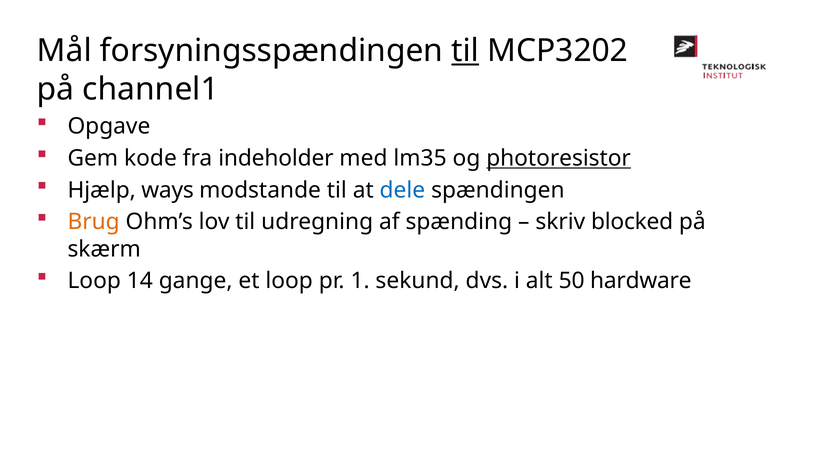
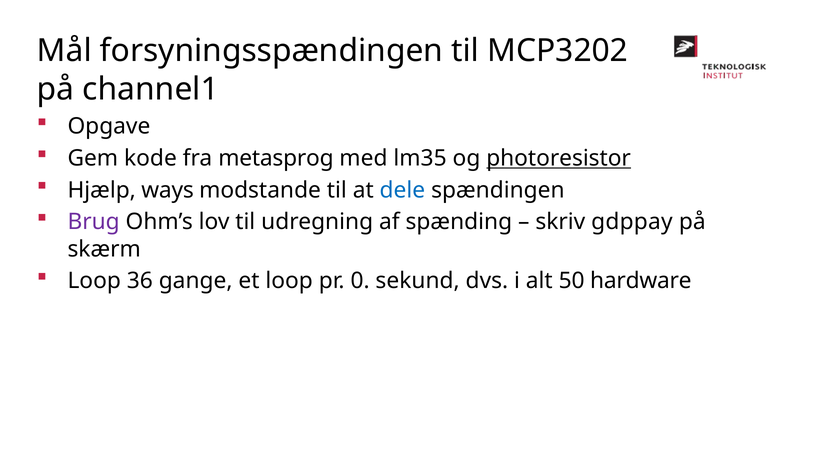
til underline: present -> none (465, 51)
indeholder: indeholder -> metasprog (276, 158)
Brug colour: orange -> purple (94, 222)
blocked: blocked -> gdppay (632, 222)
14: 14 -> 36 (140, 281)
1: 1 -> 0 (360, 281)
